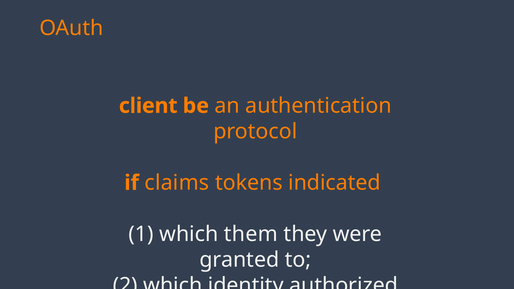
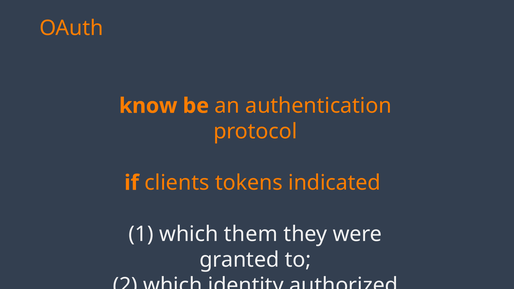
client: client -> know (148, 106)
claims: claims -> clients (177, 183)
